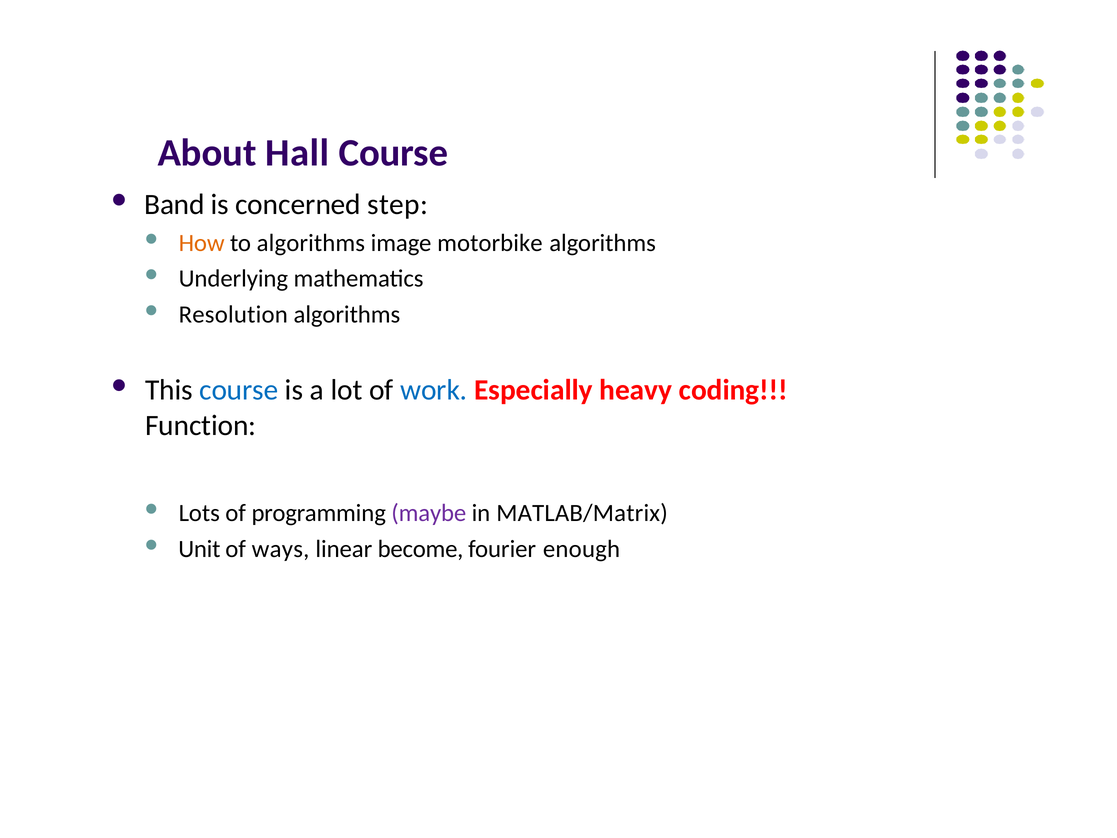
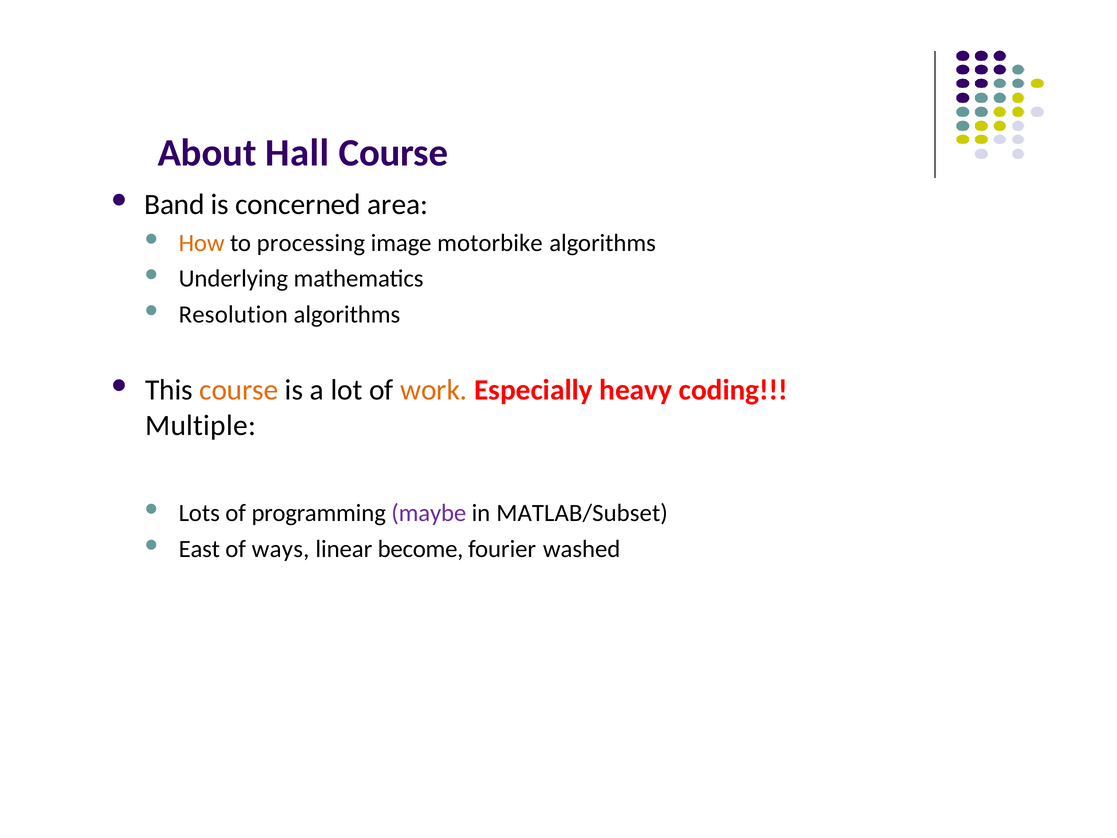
step: step -> area (398, 204)
to algorithms: algorithms -> processing (311, 243)
course colour: blue -> orange (239, 390)
work colour: blue -> orange (434, 390)
Function: Function -> Multiple (201, 425)
MATLAB/Matrix: MATLAB/Matrix -> MATLAB/Subset (582, 513)
Unit: Unit -> East (199, 549)
enough: enough -> washed (582, 549)
